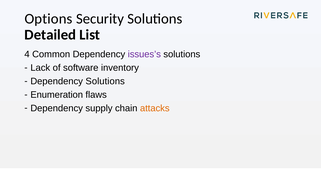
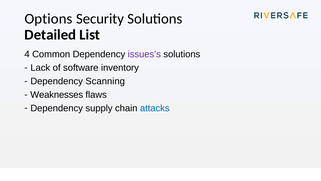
Dependency Solutions: Solutions -> Scanning (105, 81)
Enumeration: Enumeration -> Weaknesses (57, 95)
attacks colour: orange -> blue (155, 108)
